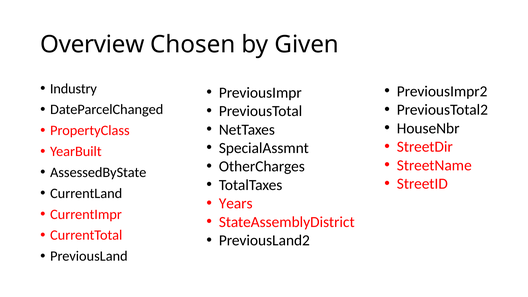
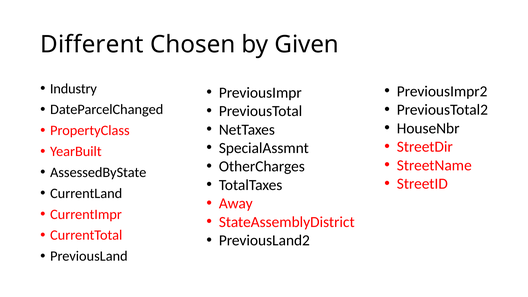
Overview: Overview -> Different (92, 44)
Years: Years -> Away (236, 204)
